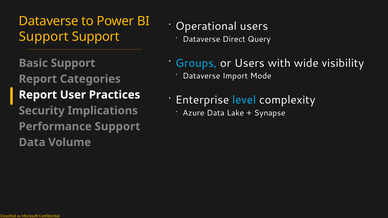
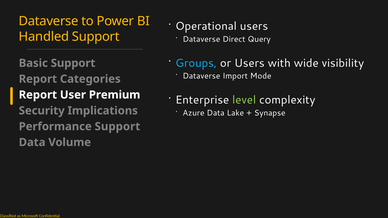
Support: Support -> Handled (44, 37)
Practices: Practices -> Premium (115, 95)
level colour: light blue -> light green (244, 100)
